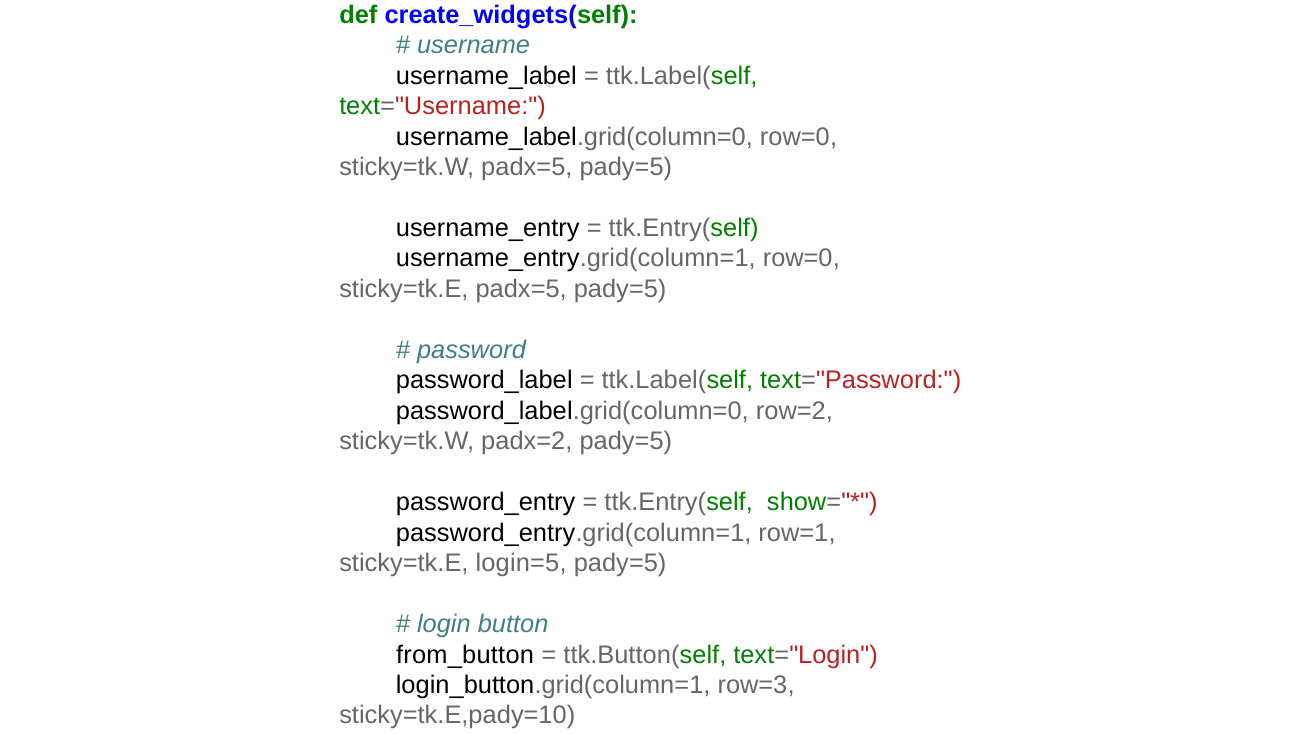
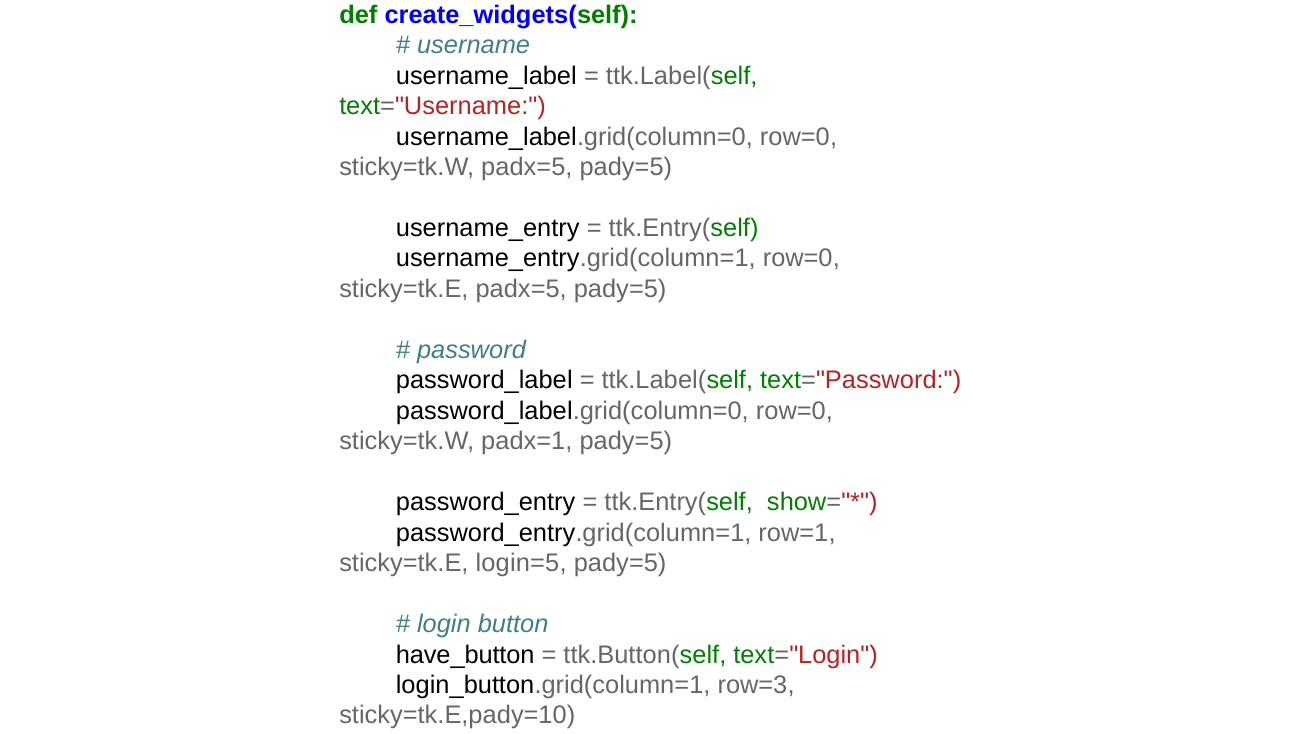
password_label.grid(column=0 row=2: row=2 -> row=0 (794, 411)
padx=2: padx=2 -> padx=1 (527, 442)
from_button: from_button -> have_button (465, 655)
